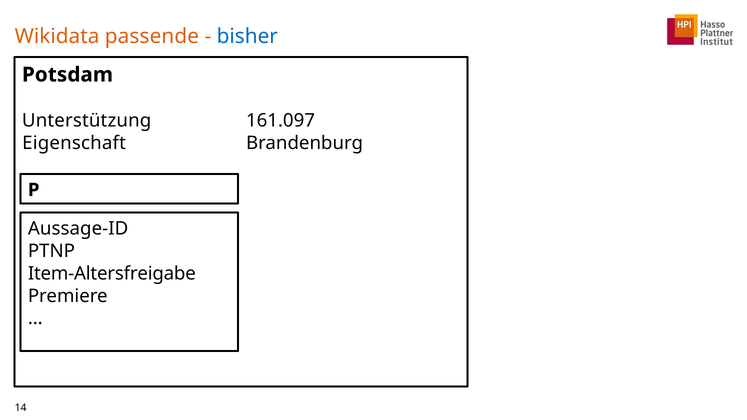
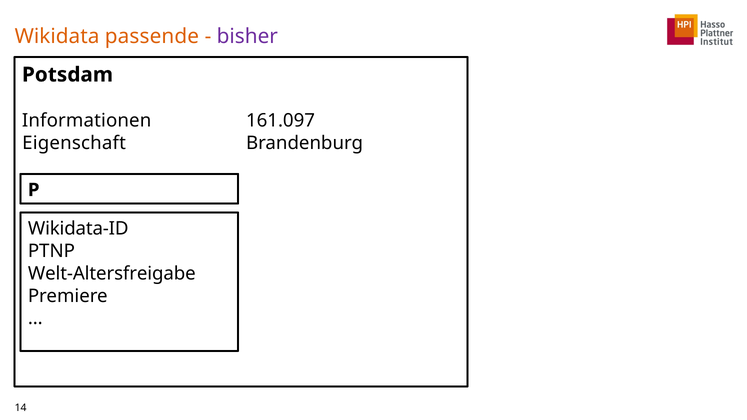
bisher colour: blue -> purple (247, 37)
Unterstützung: Unterstützung -> Informationen (87, 121)
Aussage-ID: Aussage-ID -> Wikidata-ID (78, 229)
Item-Altersfreigabe: Item-Altersfreigabe -> Welt-Altersfreigabe (112, 274)
